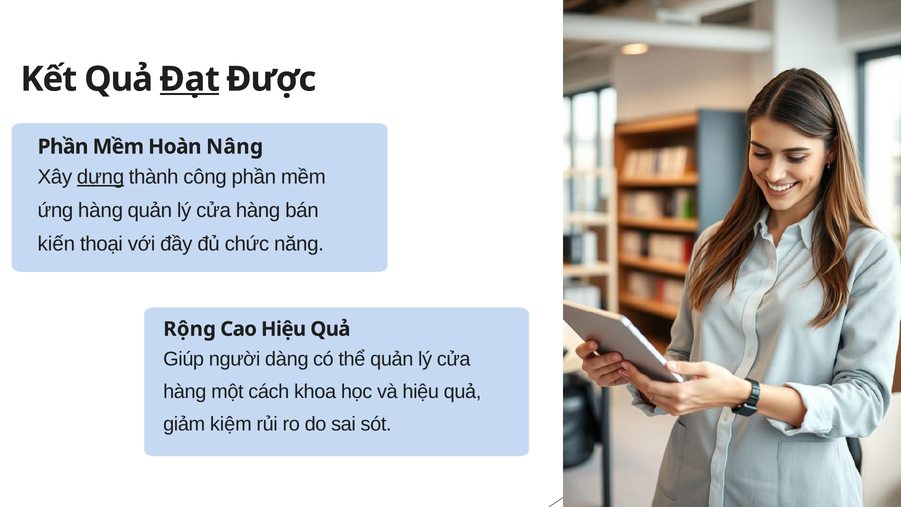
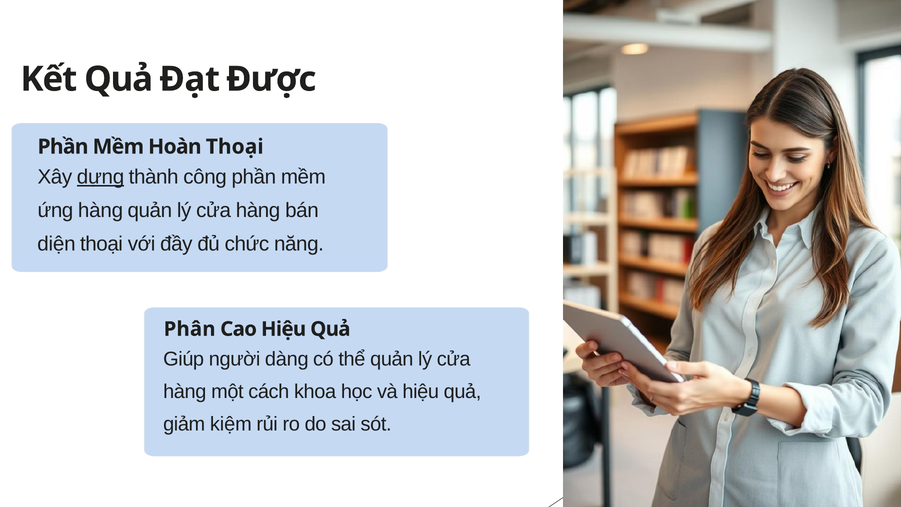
Đạt underline: present -> none (190, 79)
Hoàn Nâng: Nâng -> Thoại (235, 147)
kiến: kiến -> diện (56, 244)
Rộng: Rộng -> Phân (190, 329)
